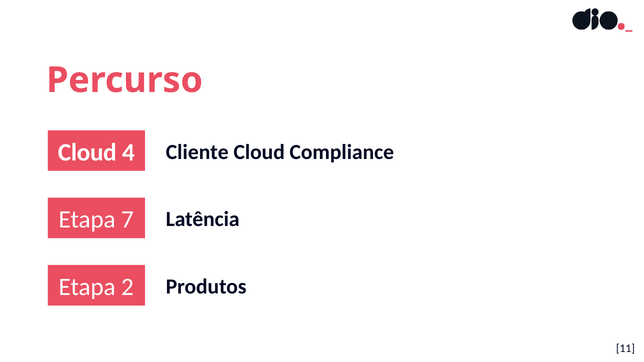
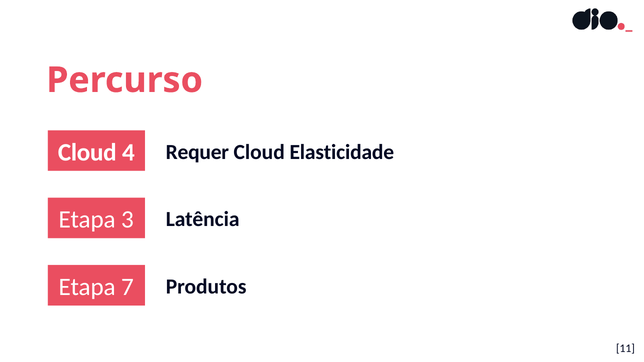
Cliente: Cliente -> Requer (197, 152)
Compliance: Compliance -> Elasticidade (342, 152)
7: 7 -> 3 (128, 220)
2: 2 -> 7 (128, 287)
